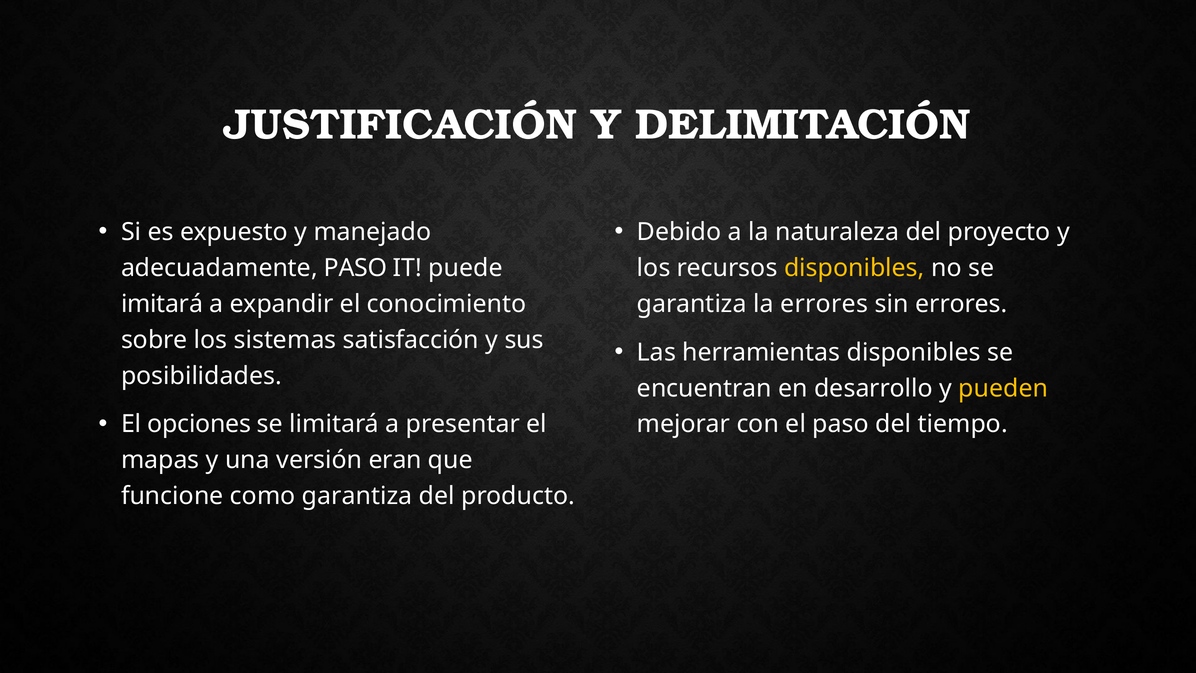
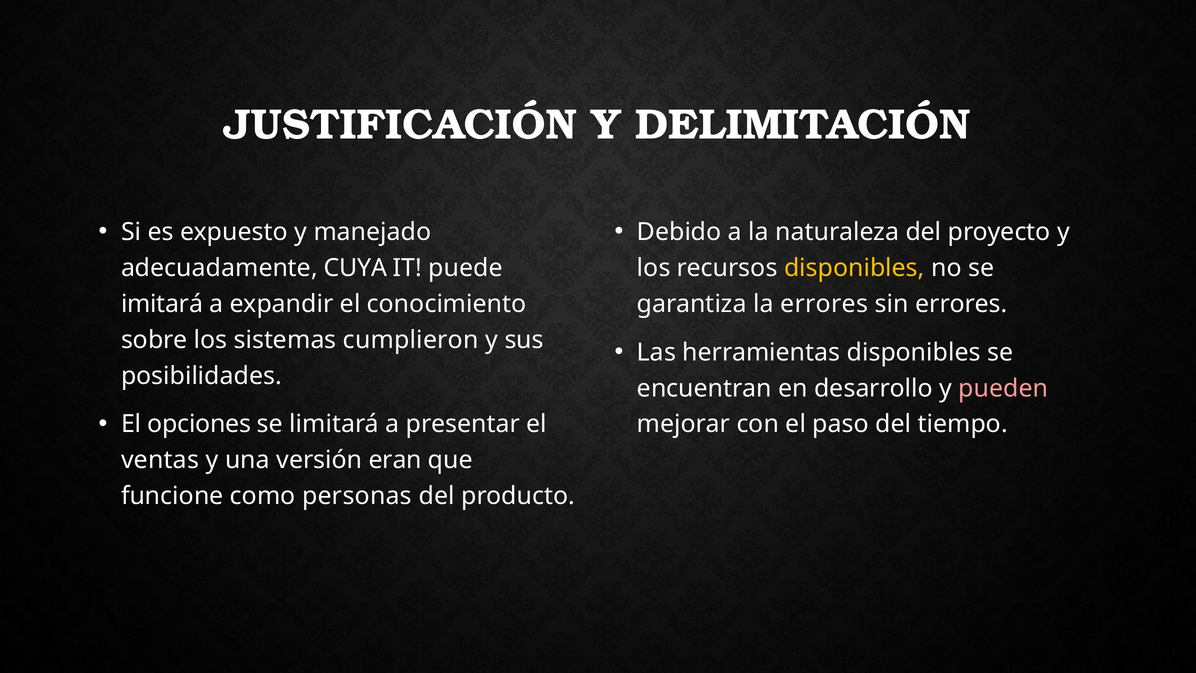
adecuadamente PASO: PASO -> CUYA (356, 268)
satisfacción: satisfacción -> cumplieron (411, 340)
pueden colour: yellow -> pink (1003, 388)
mapas: mapas -> ventas (160, 460)
como garantiza: garantiza -> personas (357, 496)
